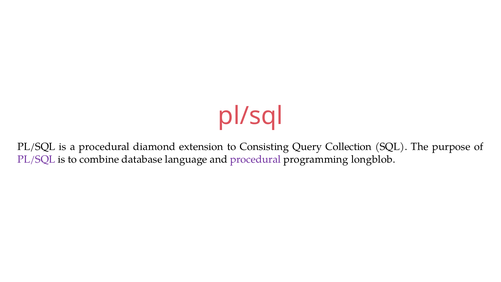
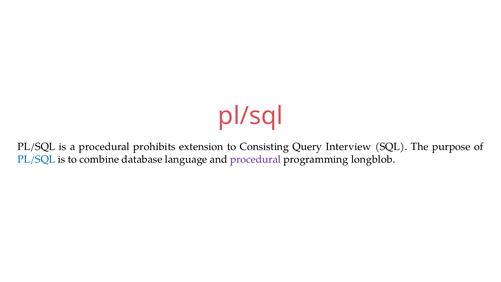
diamond: diamond -> prohibits (154, 147)
Collection: Collection -> Interview (349, 147)
PL/SQL colour: purple -> blue (36, 159)
